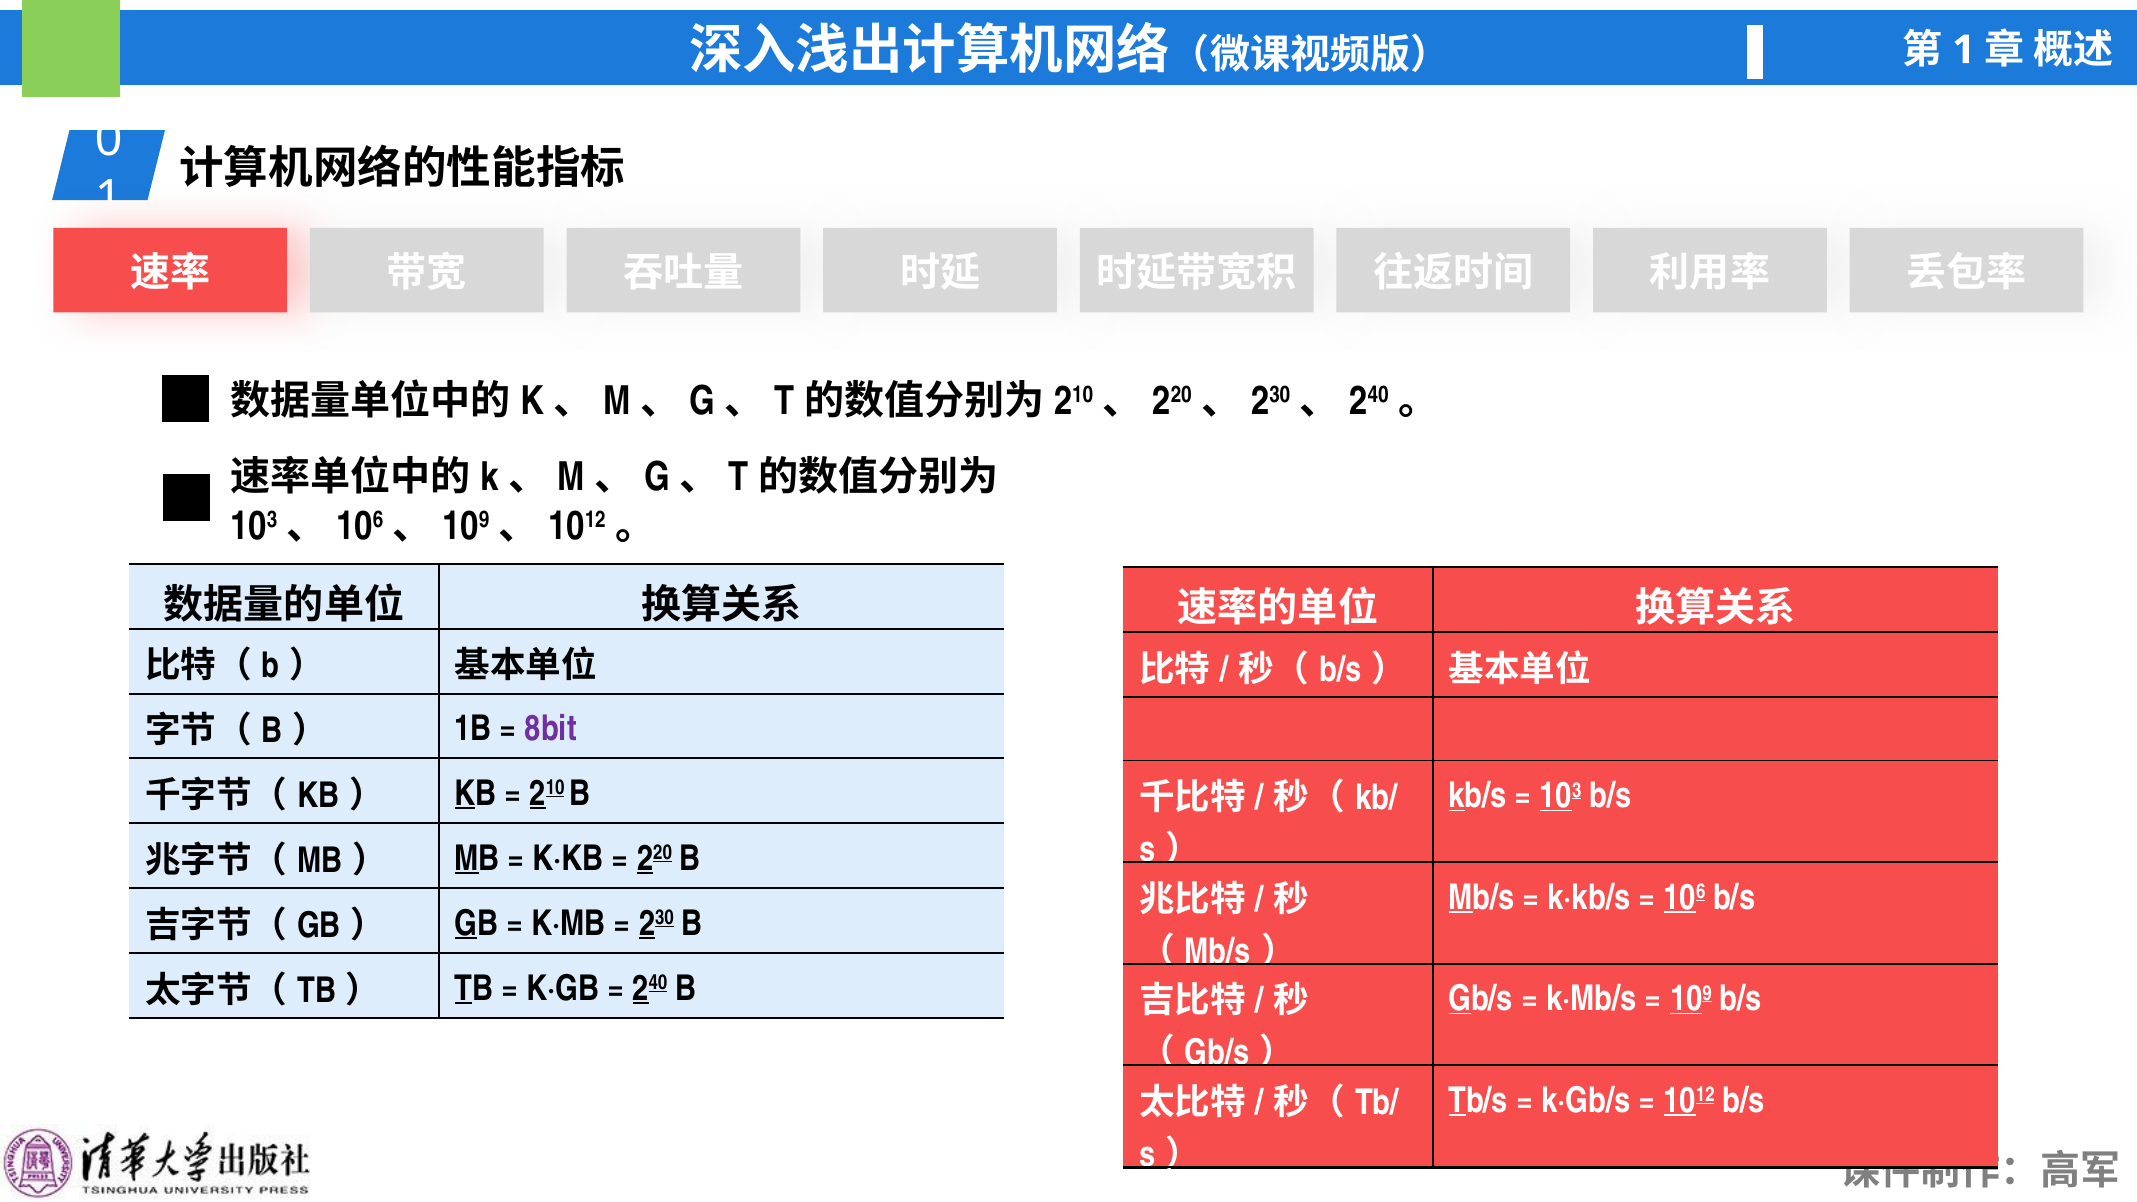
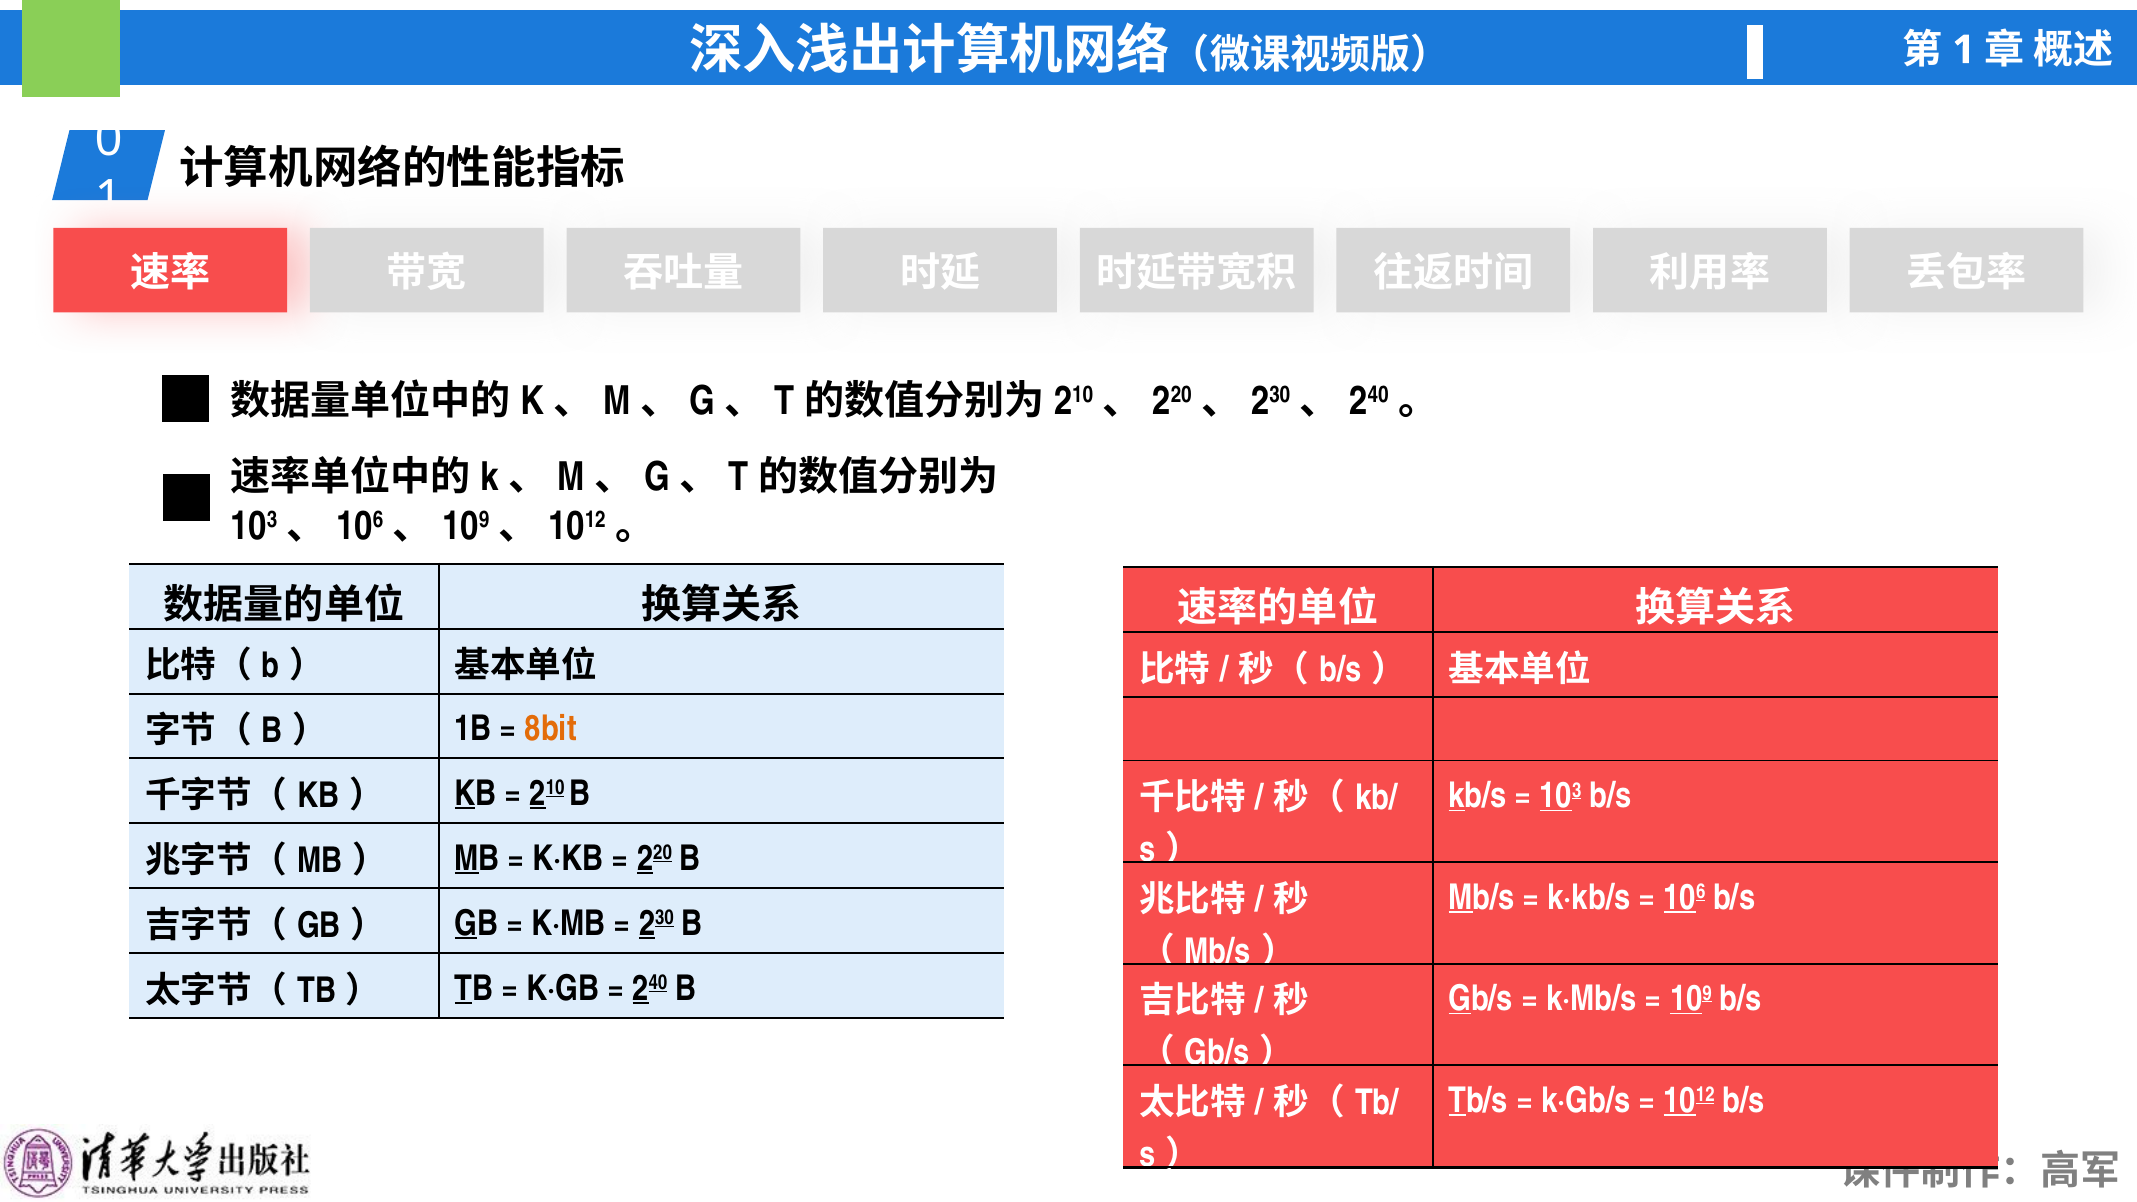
8bit colour: purple -> orange (551, 729)
